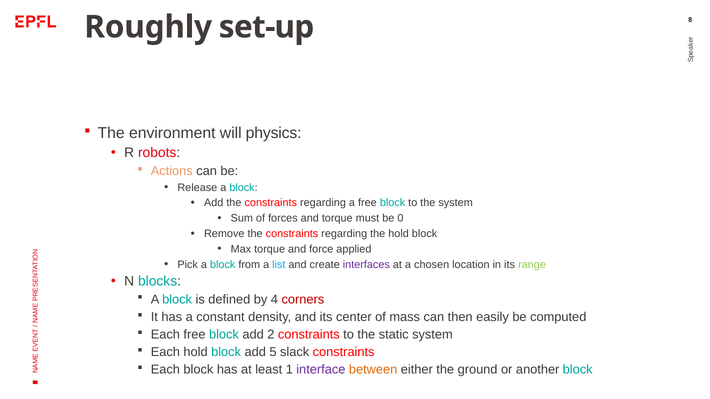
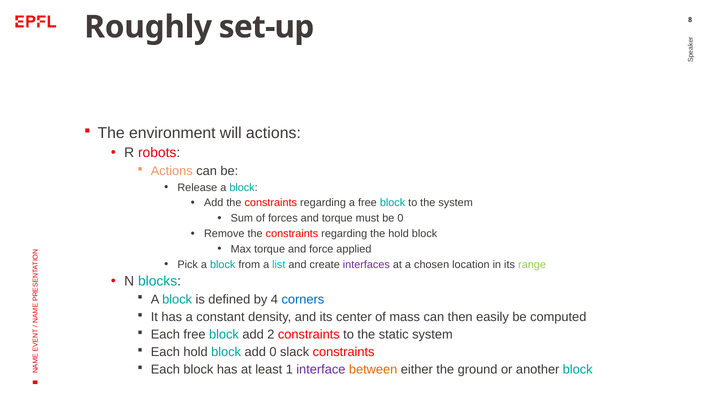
will physics: physics -> actions (273, 133)
corners colour: red -> blue (303, 300)
add 5: 5 -> 0 (273, 352)
